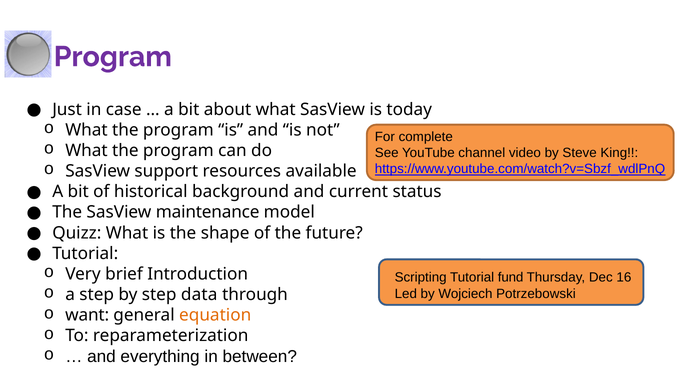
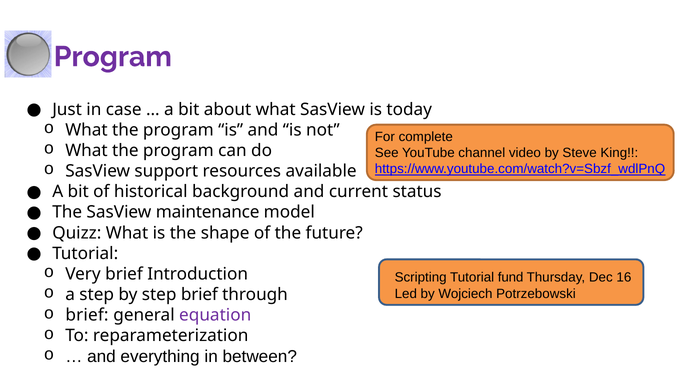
step data: data -> brief (199, 295)
want: want -> brief (87, 316)
equation colour: orange -> purple (215, 316)
